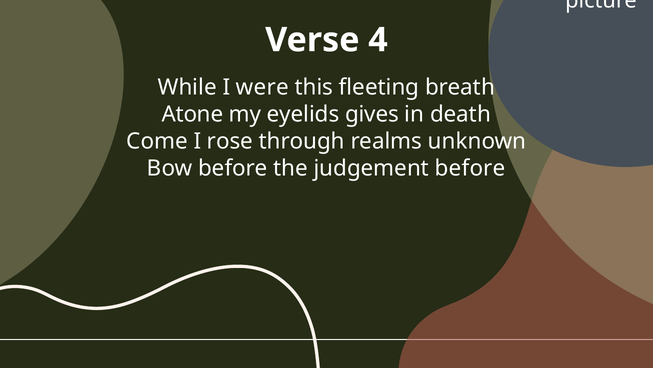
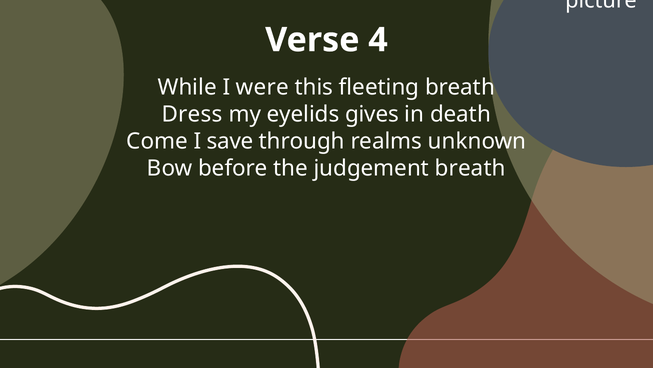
Atone: Atone -> Dress (192, 114)
rose: rose -> save (230, 141)
judgement before: before -> breath (470, 168)
